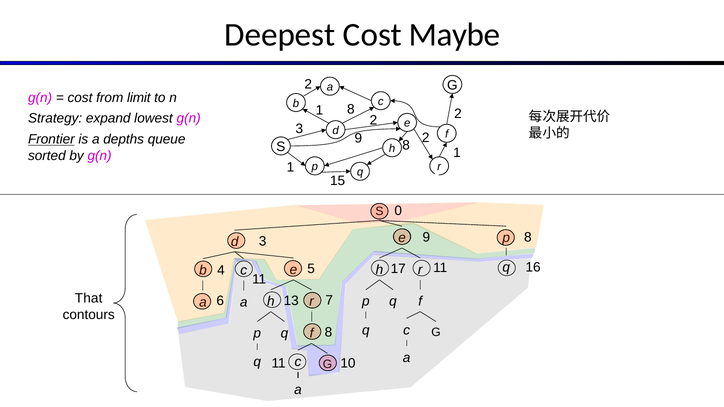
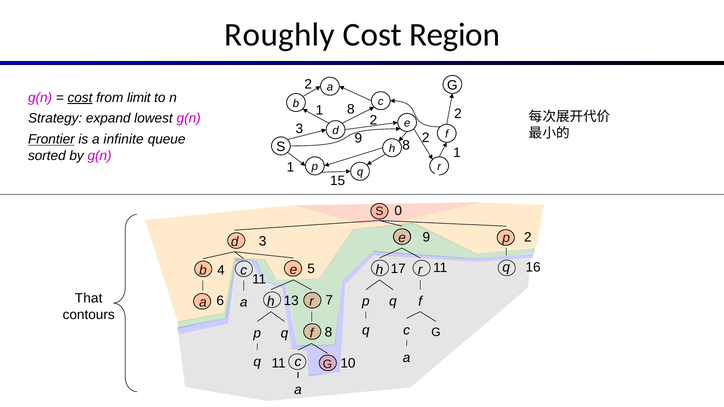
Deepest: Deepest -> Roughly (280, 35)
Maybe: Maybe -> Region (455, 35)
cost underline: none -> present (80, 98)
depths: depths -> infinite (124, 139)
9 8: 8 -> 2 (528, 237)
